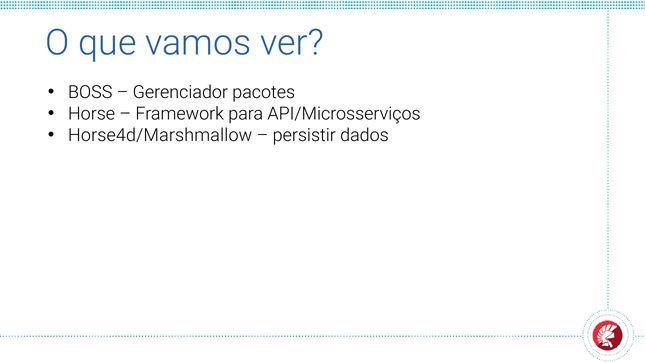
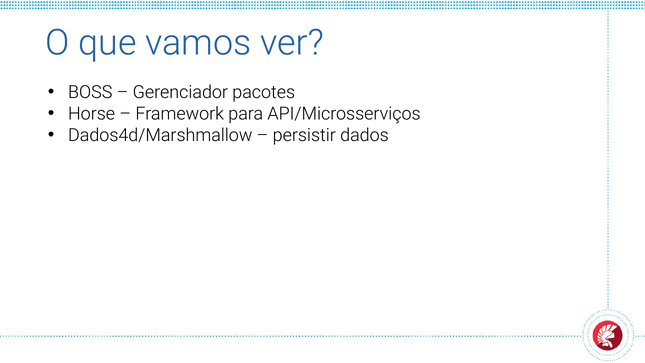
Horse4d/Marshmallow: Horse4d/Marshmallow -> Dados4d/Marshmallow (160, 135)
